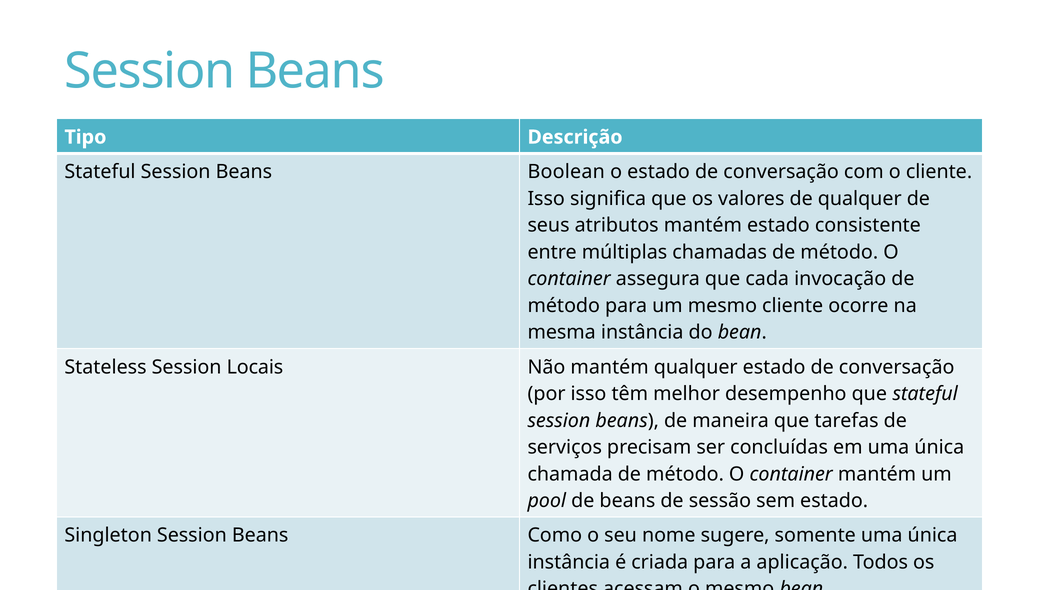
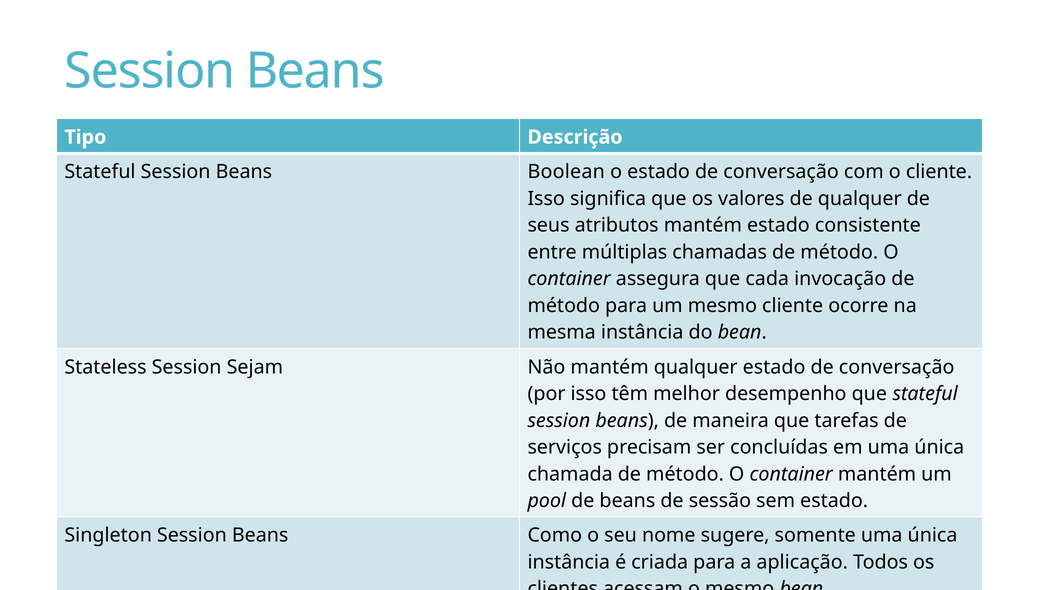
Locais: Locais -> Sejam (255, 367)
